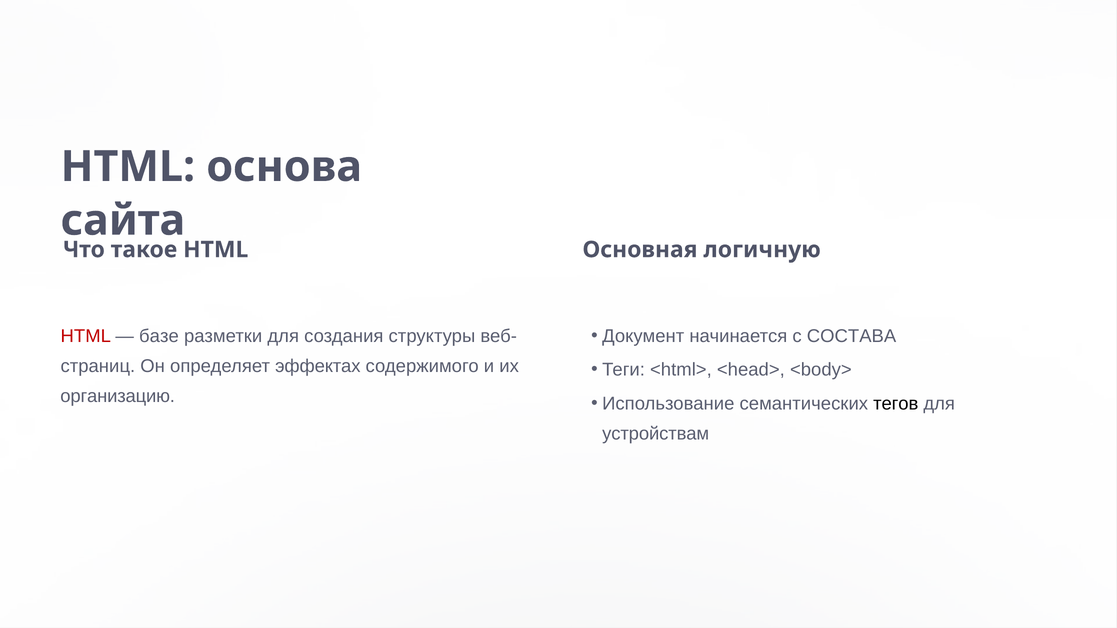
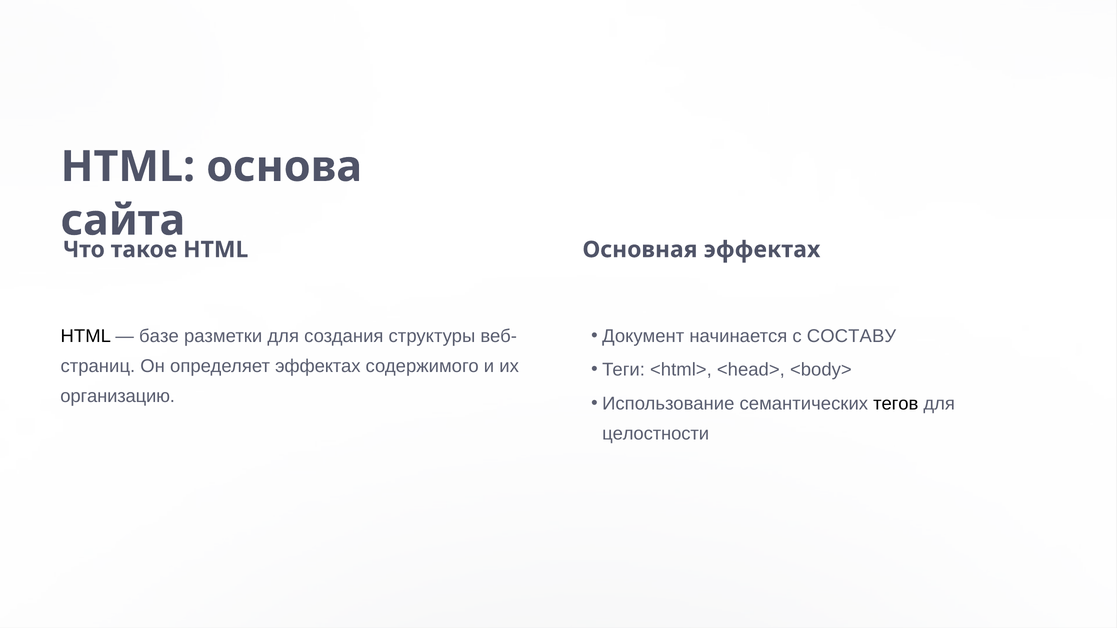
Основная логичную: логичную -> эффектах (762, 250)
СОСТАВА: СОСТАВА -> СОСТАВУ (851, 336)
HTML colour: red -> black (86, 336)
устройствам: устройствам -> целостности (656, 434)
